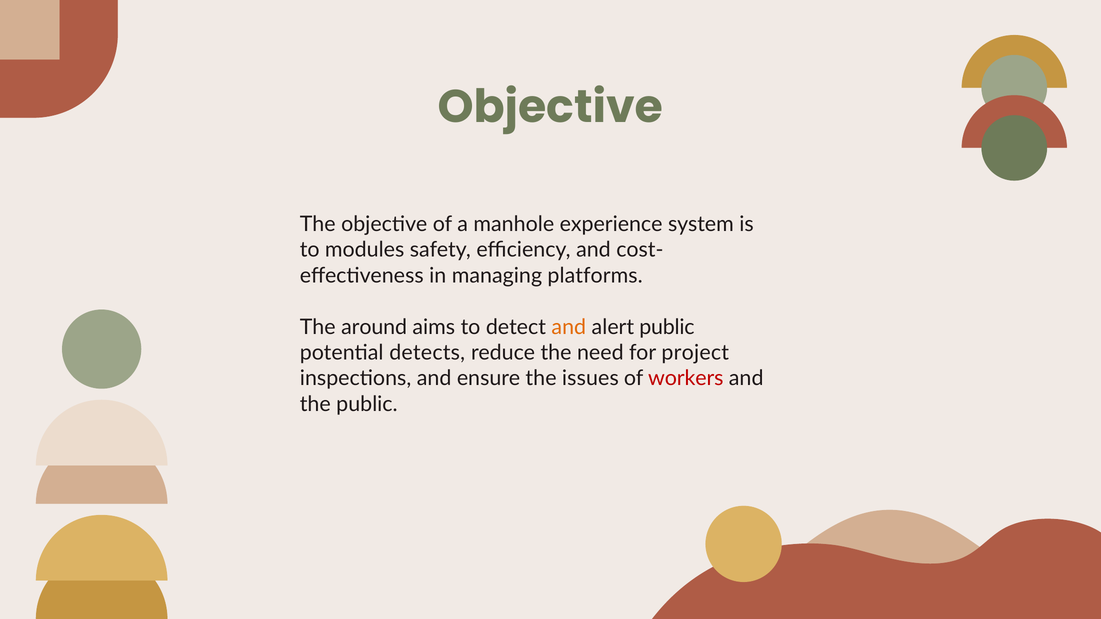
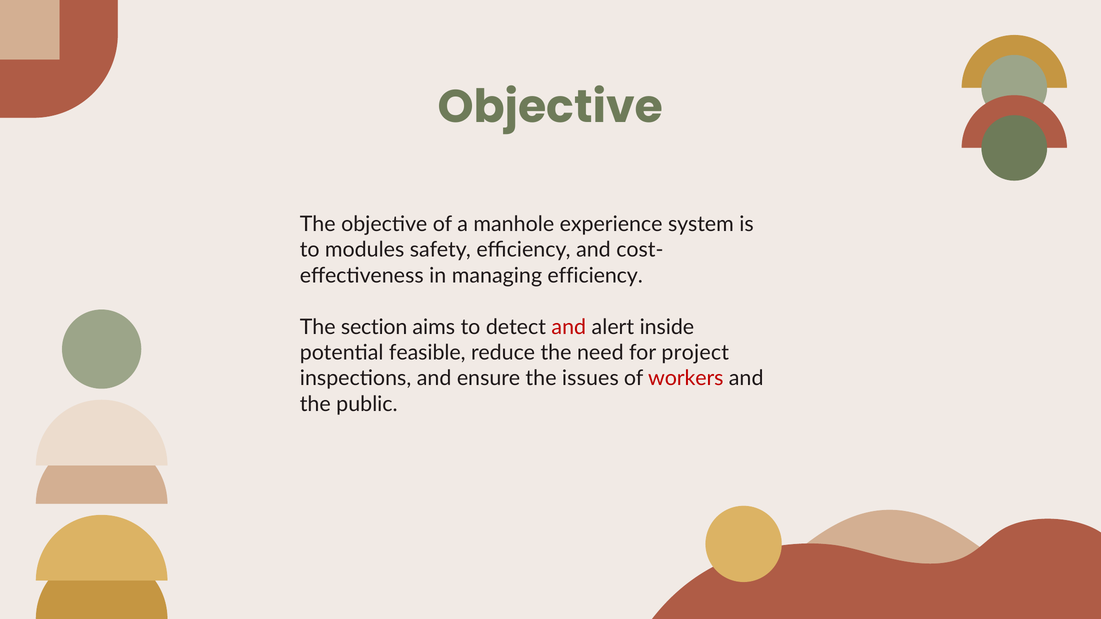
managing platforms: platforms -> efficiency (595, 276)
around: around -> section (374, 327)
and colour: orange -> red (569, 327)
alert public: public -> inside (667, 327)
detects: detects -> feasible (427, 353)
